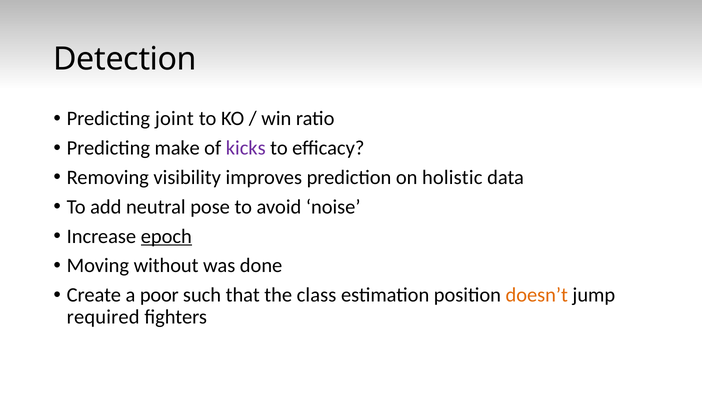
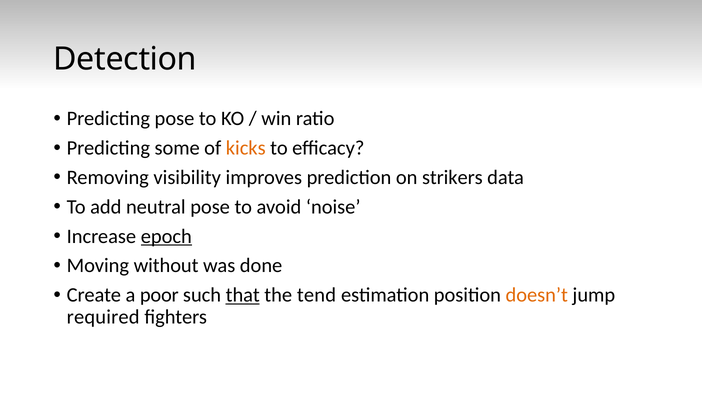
Predicting joint: joint -> pose (174, 119)
make: make -> some (177, 148)
kicks colour: purple -> orange (246, 148)
holistic: holistic -> strikers (452, 177)
that underline: none -> present (243, 295)
class: class -> tend (316, 295)
